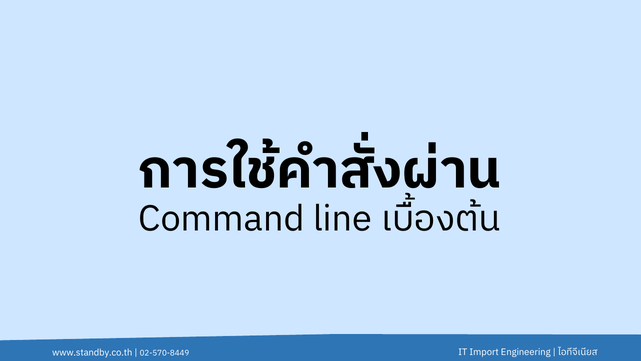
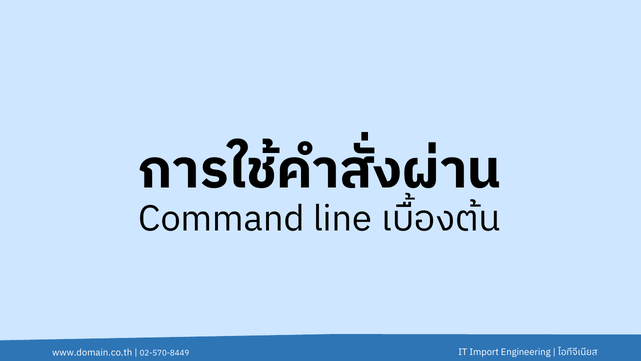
www.standby.co.th: www.standby.co.th -> www.domain.co.th (92, 352)
